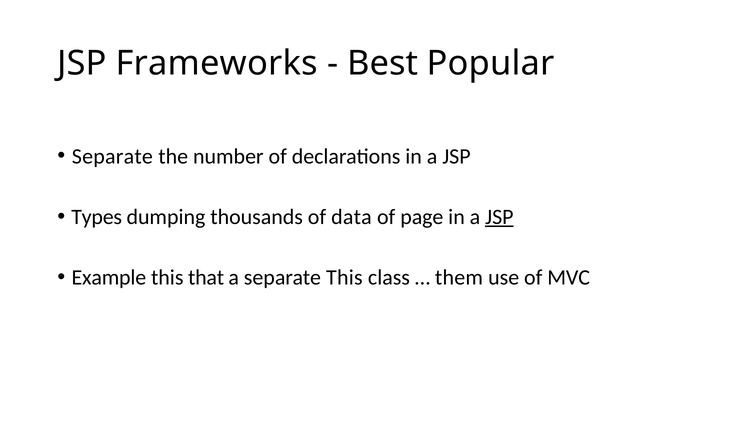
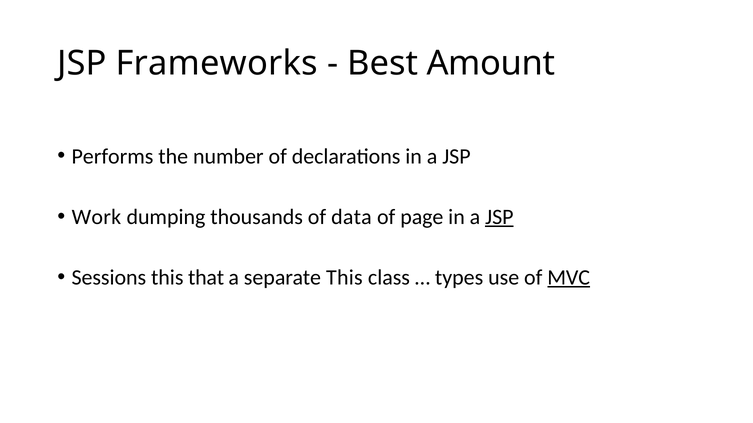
Popular: Popular -> Amount (491, 63)
Separate: Separate -> Performs (112, 157)
Types: Types -> Work (96, 217)
Example: Example -> Sessions (109, 278)
them: them -> types (459, 278)
MVC underline: none -> present (569, 278)
